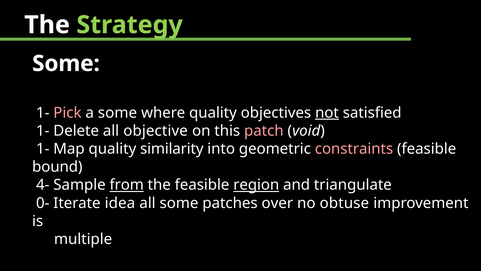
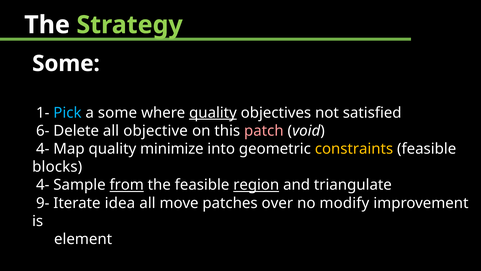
Pick colour: pink -> light blue (67, 113)
quality underline: none -> present (213, 113)
not underline: present -> none (327, 113)
1-: 1- -> 6- (43, 131)
1-: 1- -> 4- (43, 149)
similarity: similarity -> minimize (172, 149)
constraints colour: pink -> yellow (354, 149)
bound: bound -> blocks (57, 167)
0-: 0- -> 9- (43, 203)
all some: some -> move (179, 203)
obtuse: obtuse -> modify (344, 203)
multiple: multiple -> element (83, 239)
